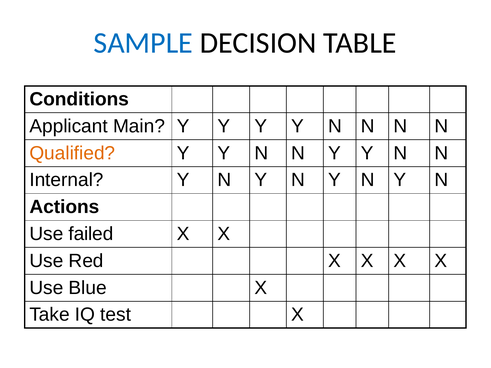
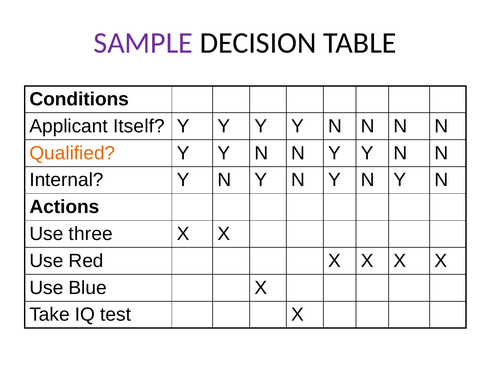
SAMPLE colour: blue -> purple (143, 43)
Main: Main -> Itself (139, 126)
failed: failed -> three (91, 234)
